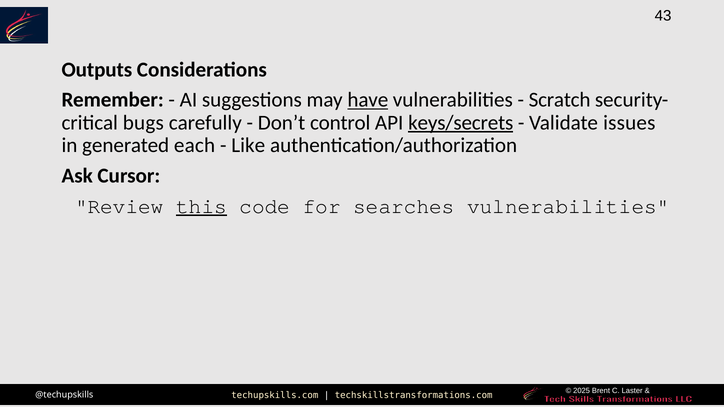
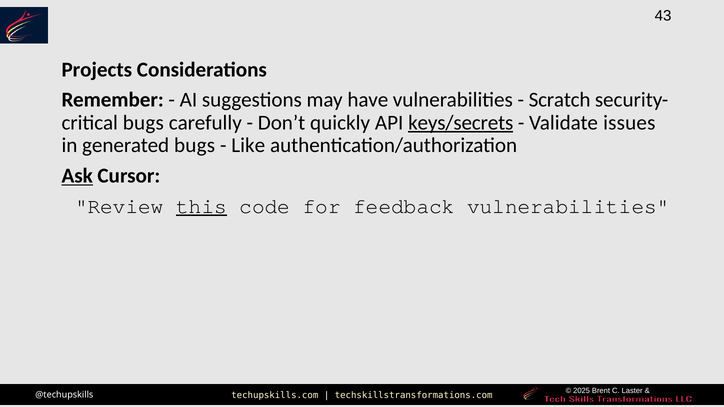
Outputs: Outputs -> Projects (97, 70)
have underline: present -> none (368, 100)
control: control -> quickly (340, 123)
generated each: each -> bugs (195, 146)
Ask underline: none -> present (77, 176)
searches: searches -> feedback (404, 206)
